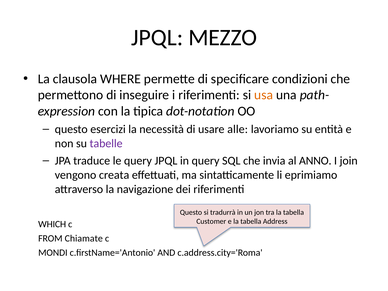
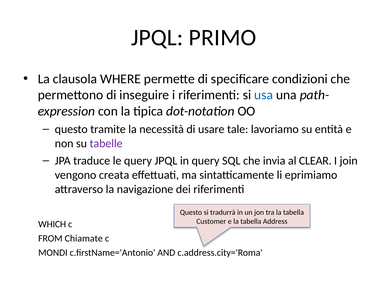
MEZZO: MEZZO -> PRIMO (223, 38)
usa colour: orange -> blue (264, 95)
esercizi: esercizi -> tramite (108, 129)
alle: alle -> tale (238, 129)
ANNO: ANNO -> CLEAR (315, 161)
